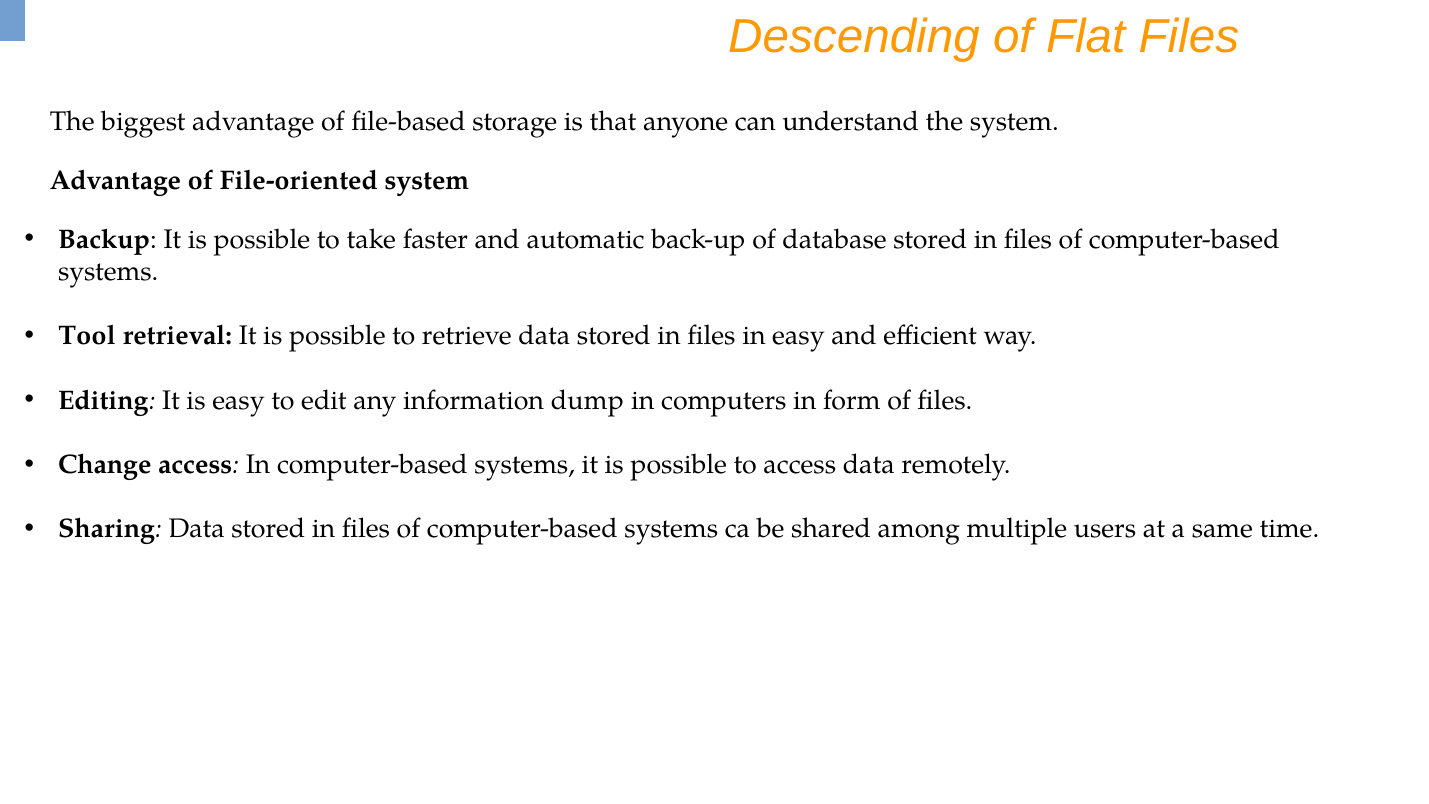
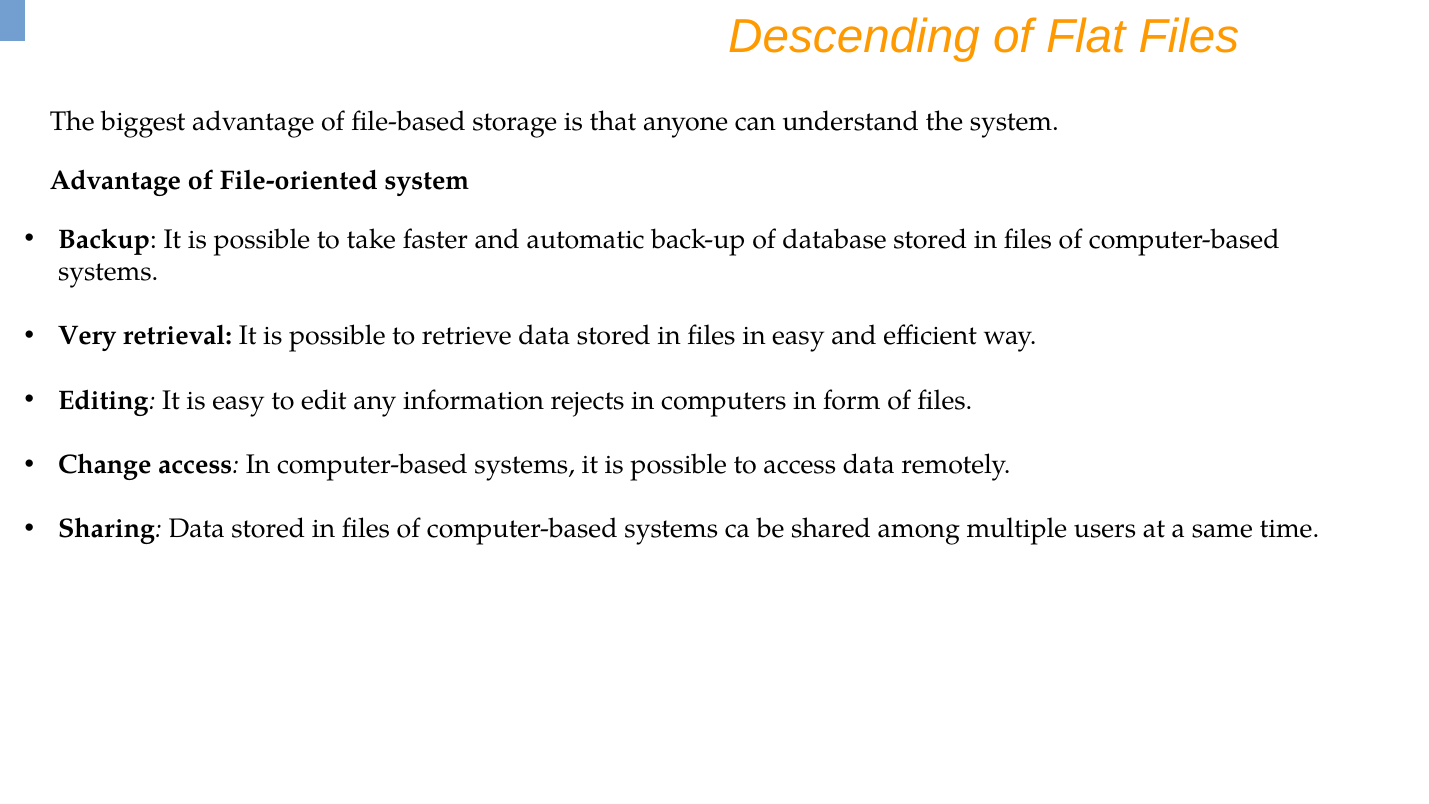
Tool: Tool -> Very (87, 336)
dump: dump -> rejects (588, 400)
